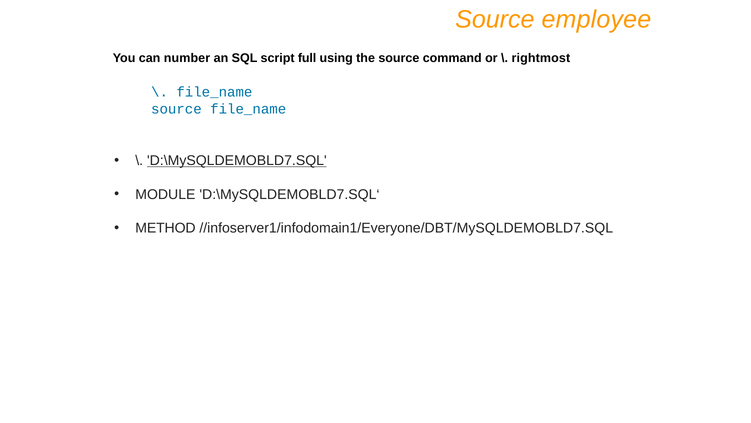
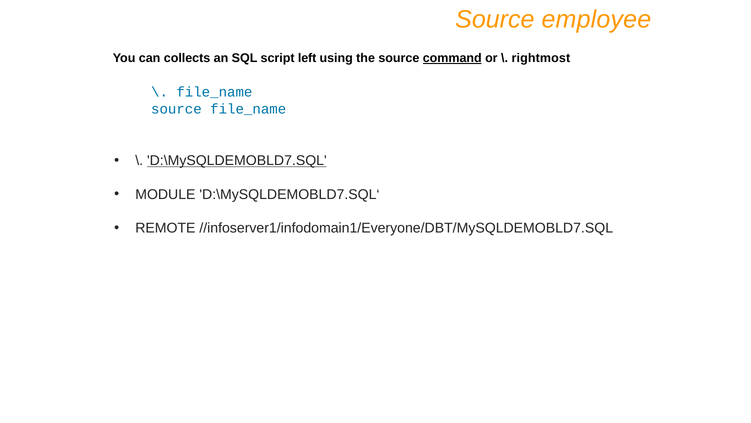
number: number -> collects (187, 58)
full: full -> left (307, 58)
command underline: none -> present (452, 58)
METHOD: METHOD -> REMOTE (165, 228)
